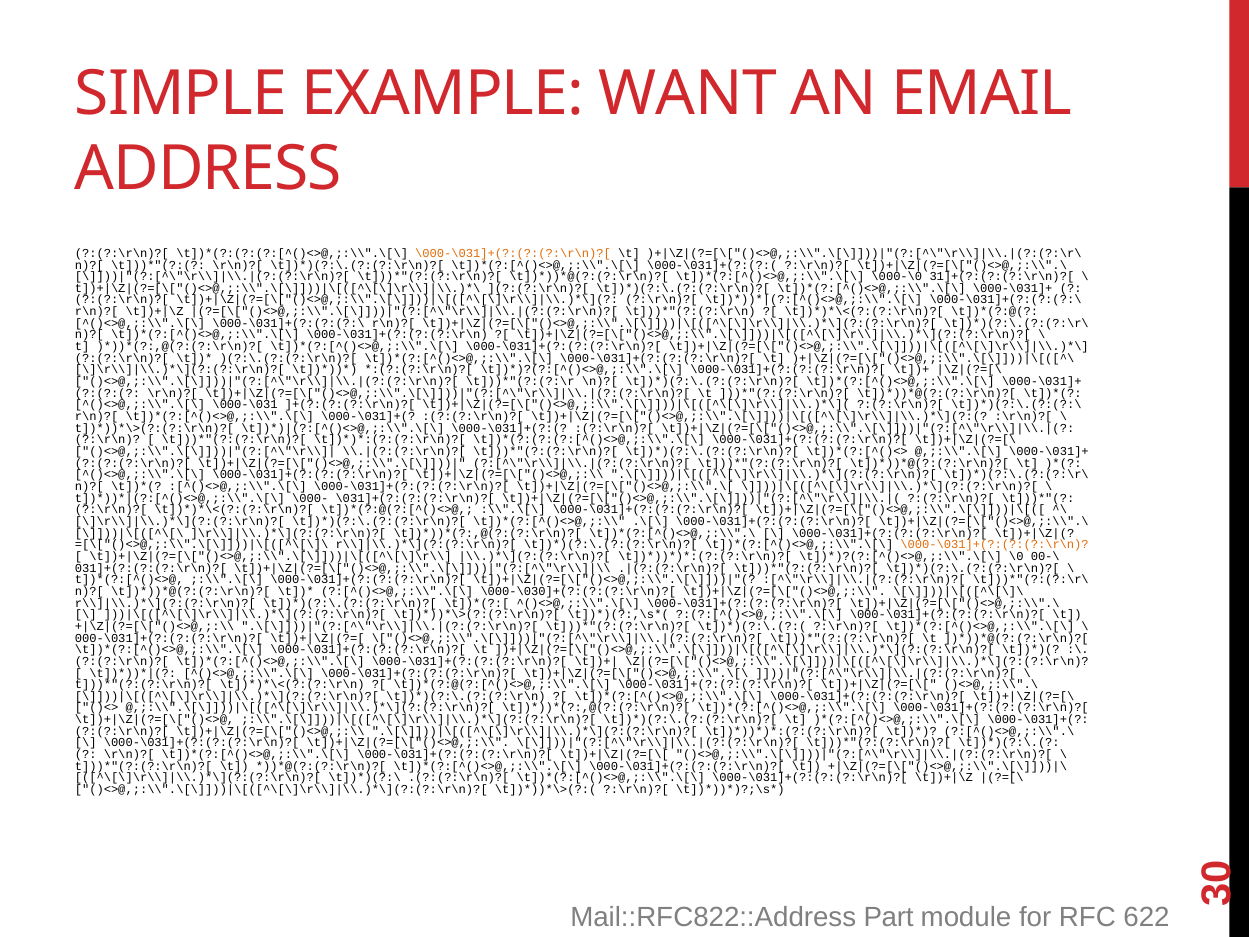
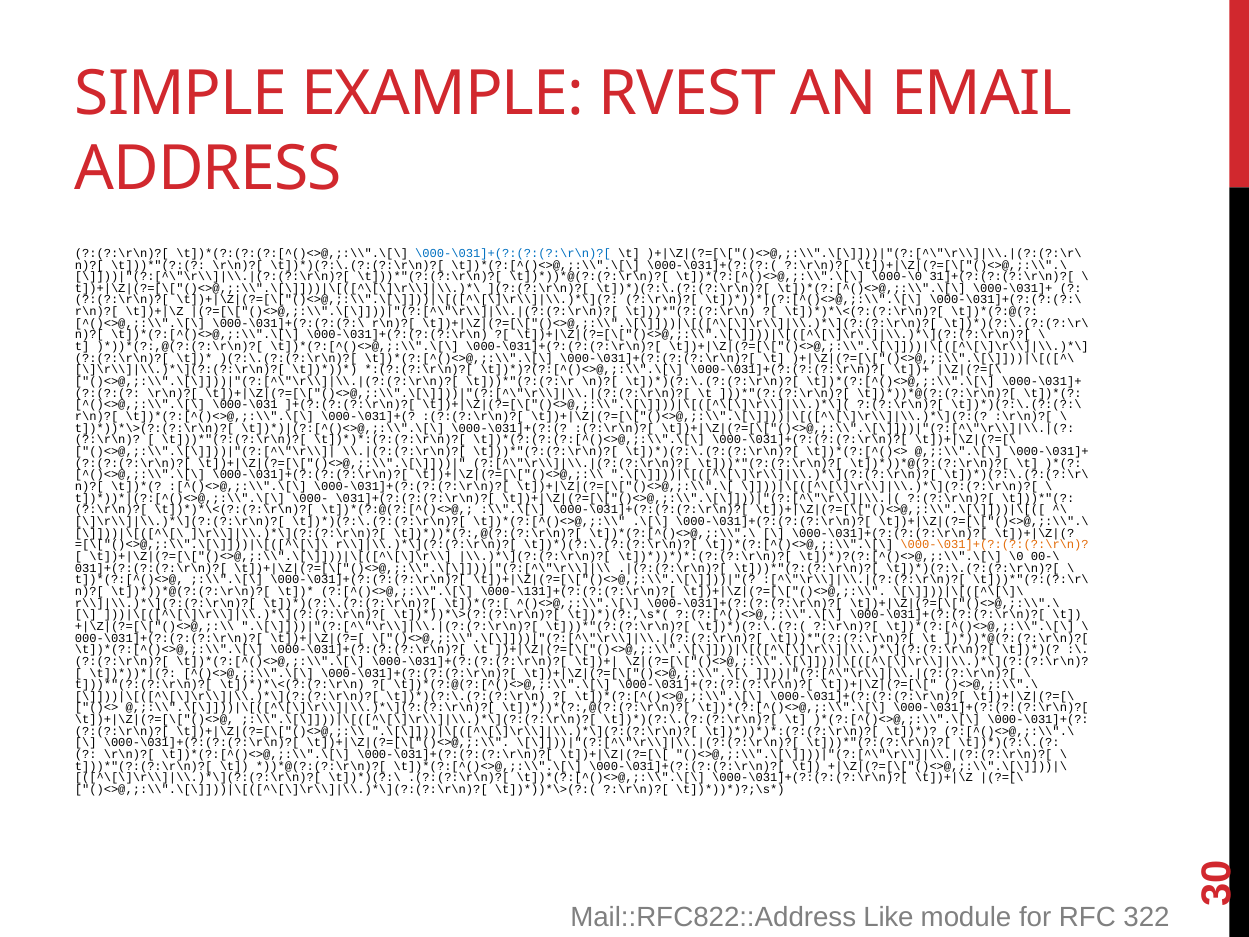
WANT: WANT -> RVEST (687, 94)
\000-\031]+(?:(?:(?:\r\n)?[ colour: orange -> blue (513, 253)
\000-\030]+(?:(?:(?:\r\n)?[: \000-\030]+(?:(?:(?:\r\n)?[ -> \000-\131]+(?:(?:(?:\r\n)?[ (578, 591)
Part: Part -> Like (888, 917)
622: 622 -> 322 (1147, 917)
